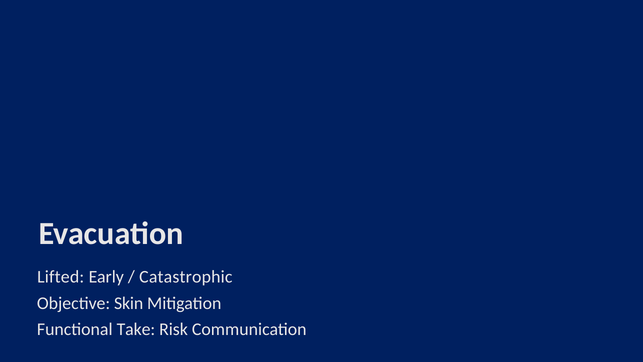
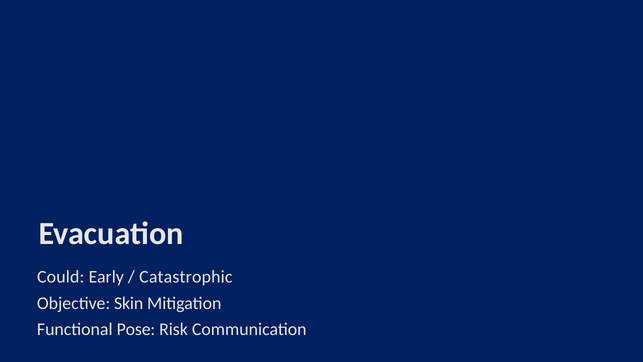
Lifted: Lifted -> Could (61, 277)
Take: Take -> Pose (136, 329)
